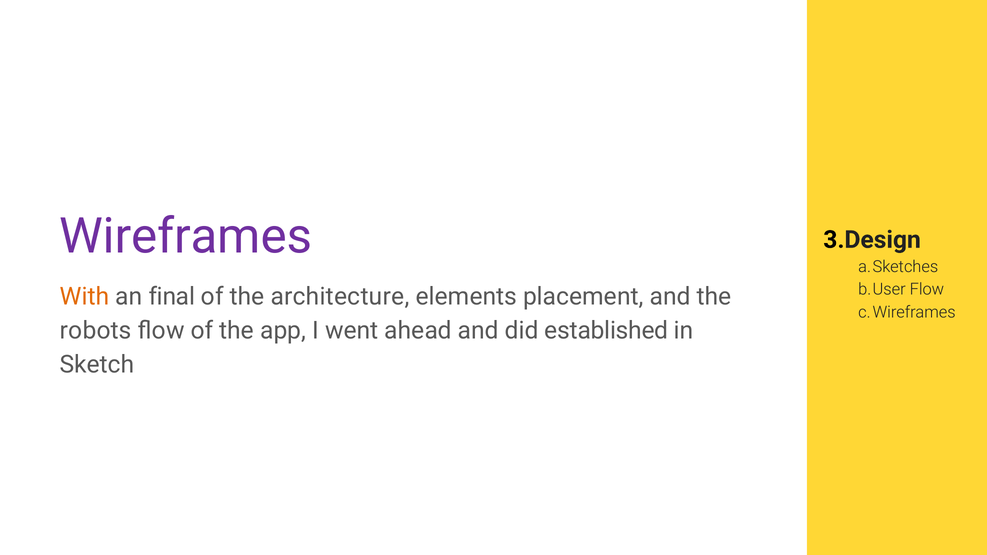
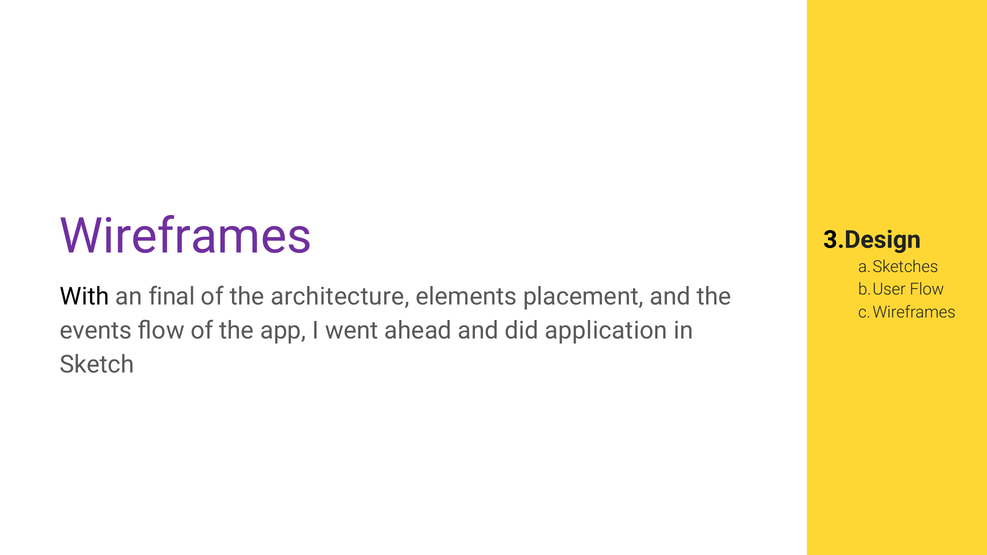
With colour: orange -> black (85, 297)
robots: robots -> events (96, 331)
established: established -> application (606, 331)
